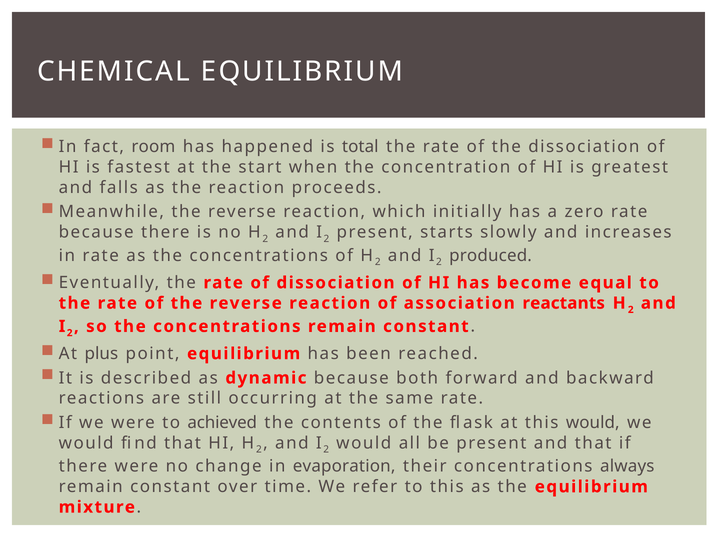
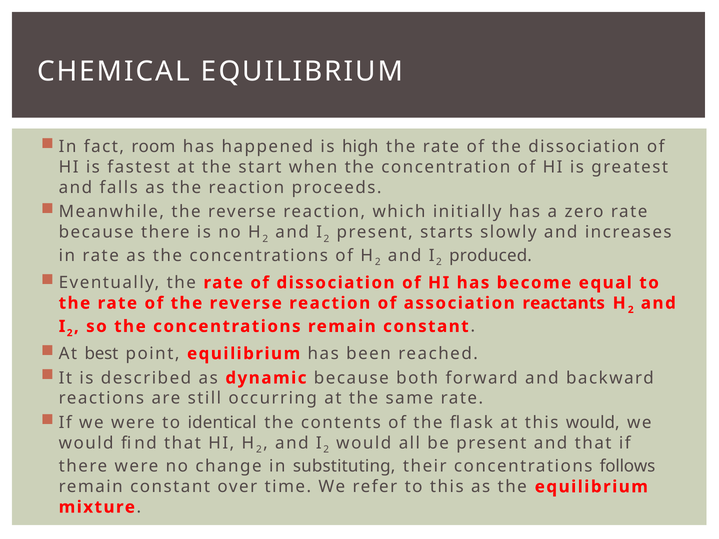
total: total -> high (360, 147)
plus: plus -> best (101, 354)
achieved: achieved -> identical (222, 423)
evaporation: evaporation -> substituting (344, 467)
always: always -> follows (627, 467)
